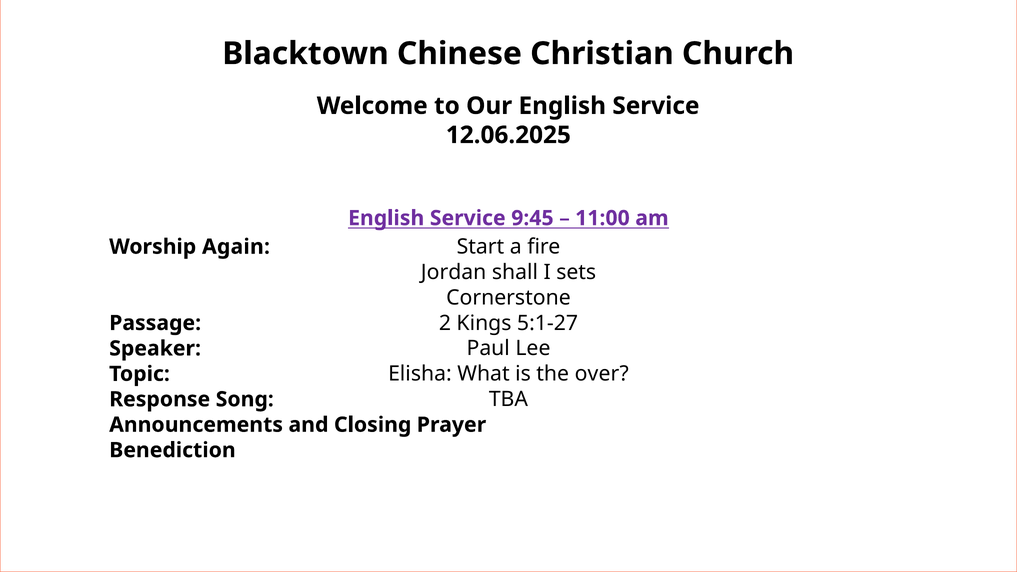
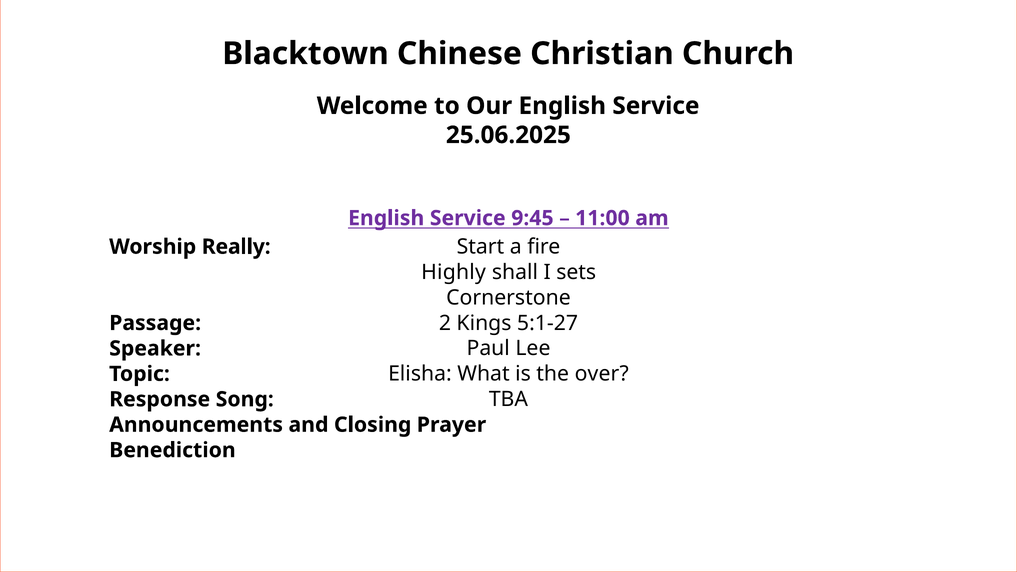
12.06.2025: 12.06.2025 -> 25.06.2025 (508, 135)
Again: Again -> Really (236, 247)
Jordan: Jordan -> Highly (453, 272)
